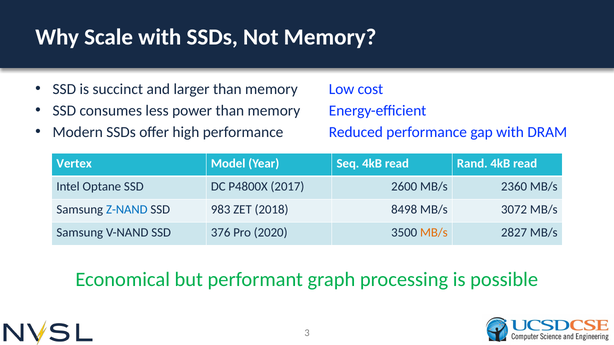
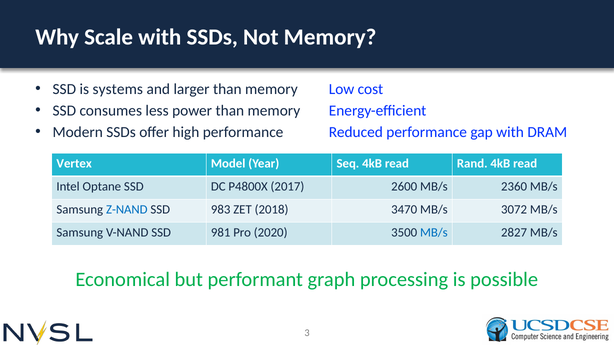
succinct: succinct -> systems (118, 89)
8498: 8498 -> 3470 (404, 210)
376: 376 -> 981 (221, 233)
MB/s colour: orange -> blue (434, 233)
